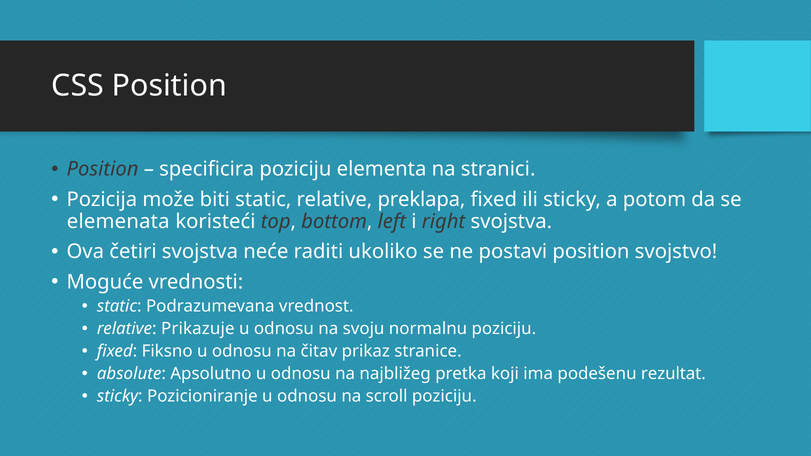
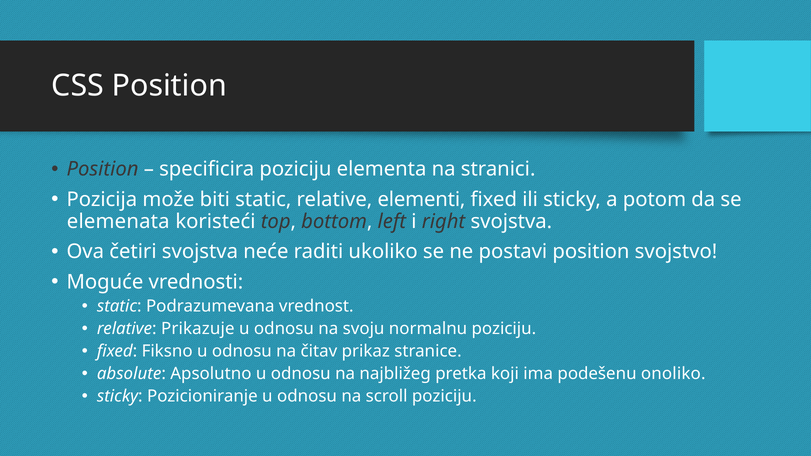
preklapa: preklapa -> elementi (421, 200)
rezultat: rezultat -> onoliko (673, 374)
